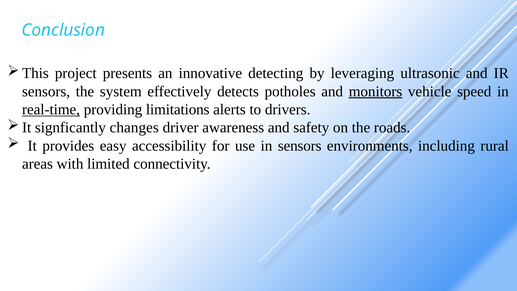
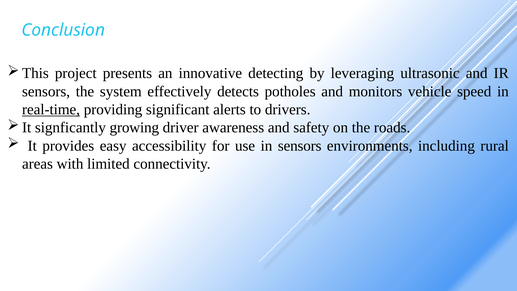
monitors underline: present -> none (376, 91)
limitations: limitations -> significant (178, 109)
changes: changes -> growing (134, 128)
